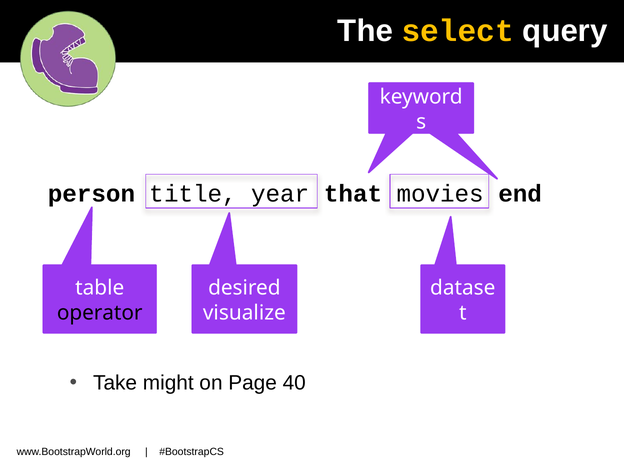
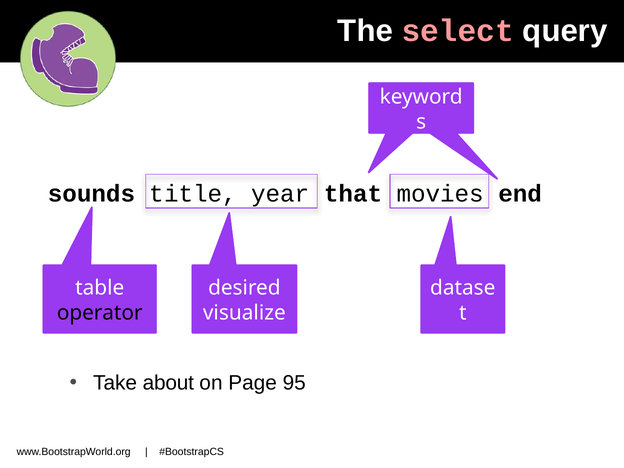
select colour: yellow -> pink (458, 31)
person: person -> sounds (91, 194)
might: might -> about (168, 383)
40: 40 -> 95 (294, 383)
